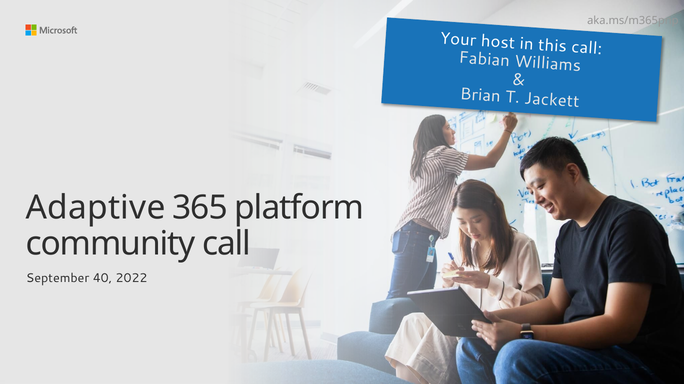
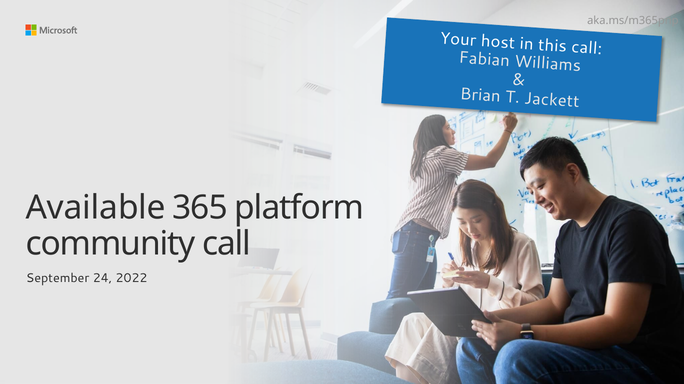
Adaptive: Adaptive -> Available (96, 208)
40: 40 -> 24 (102, 278)
